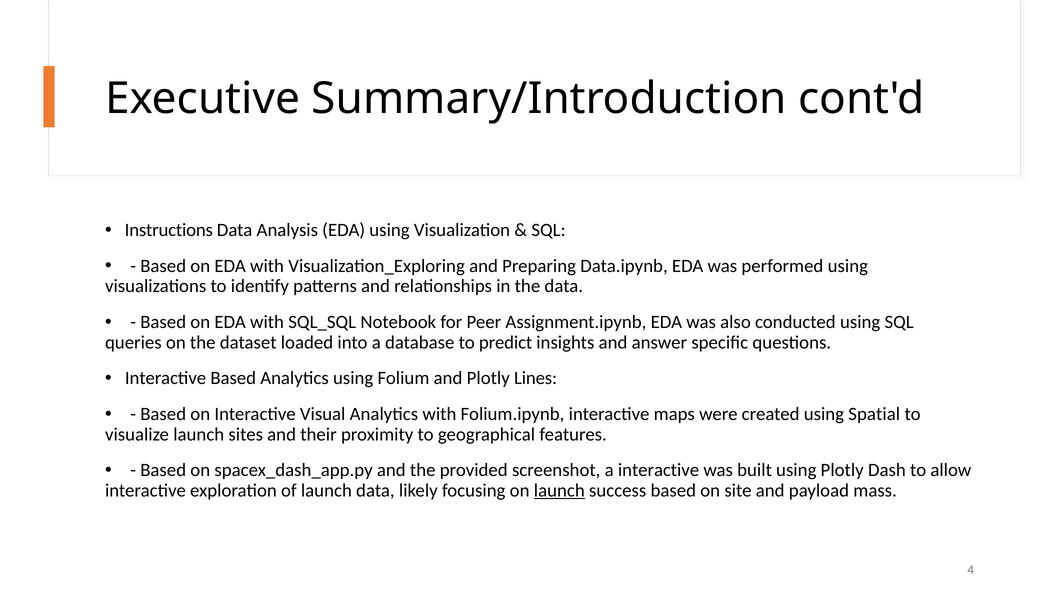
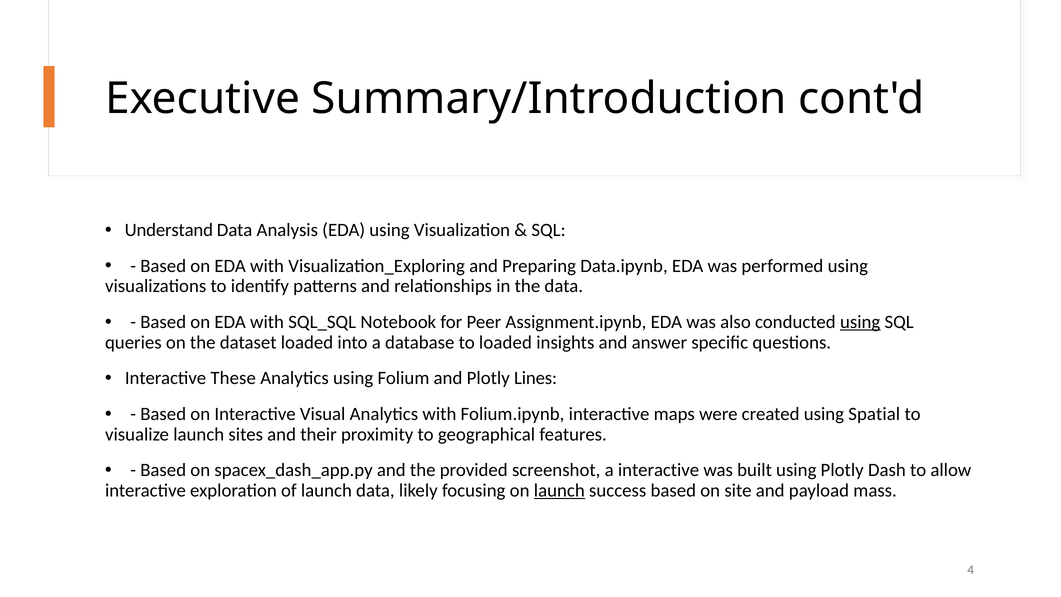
Instructions: Instructions -> Understand (169, 230)
using underline: none -> present (860, 322)
to predict: predict -> loaded (505, 342)
Interactive Based: Based -> These (233, 378)
